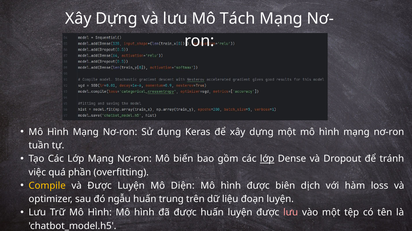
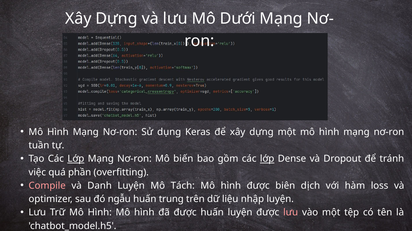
Tách: Tách -> Dưới (238, 19)
Lớp underline: none -> present (76, 159)
Compile colour: yellow -> pink (47, 186)
và Được: Được -> Danh (100, 186)
Diện: Diện -> Tách (183, 186)
đoạn: đoạn -> nhập (252, 200)
